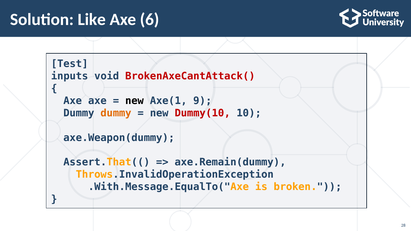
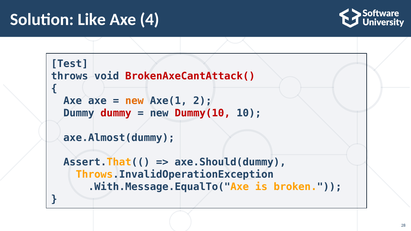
6: 6 -> 4 (150, 19)
inputs: inputs -> throws (70, 76)
new colour: black -> orange (135, 101)
9: 9 -> 2 (203, 101)
dummy colour: orange -> red (116, 113)
axe.Weapon(dummy: axe.Weapon(dummy -> axe.Almost(dummy (119, 138)
axe.Remain(dummy: axe.Remain(dummy -> axe.Should(dummy (230, 162)
